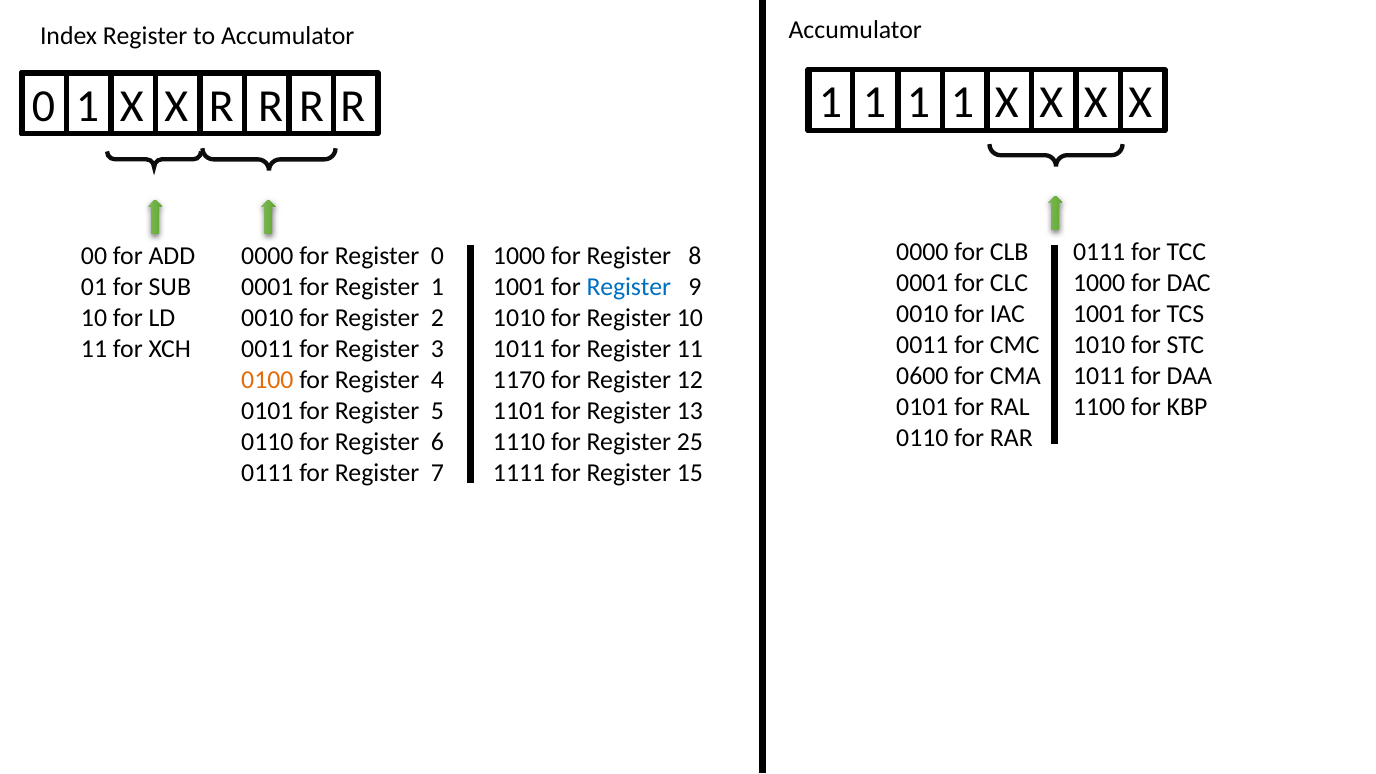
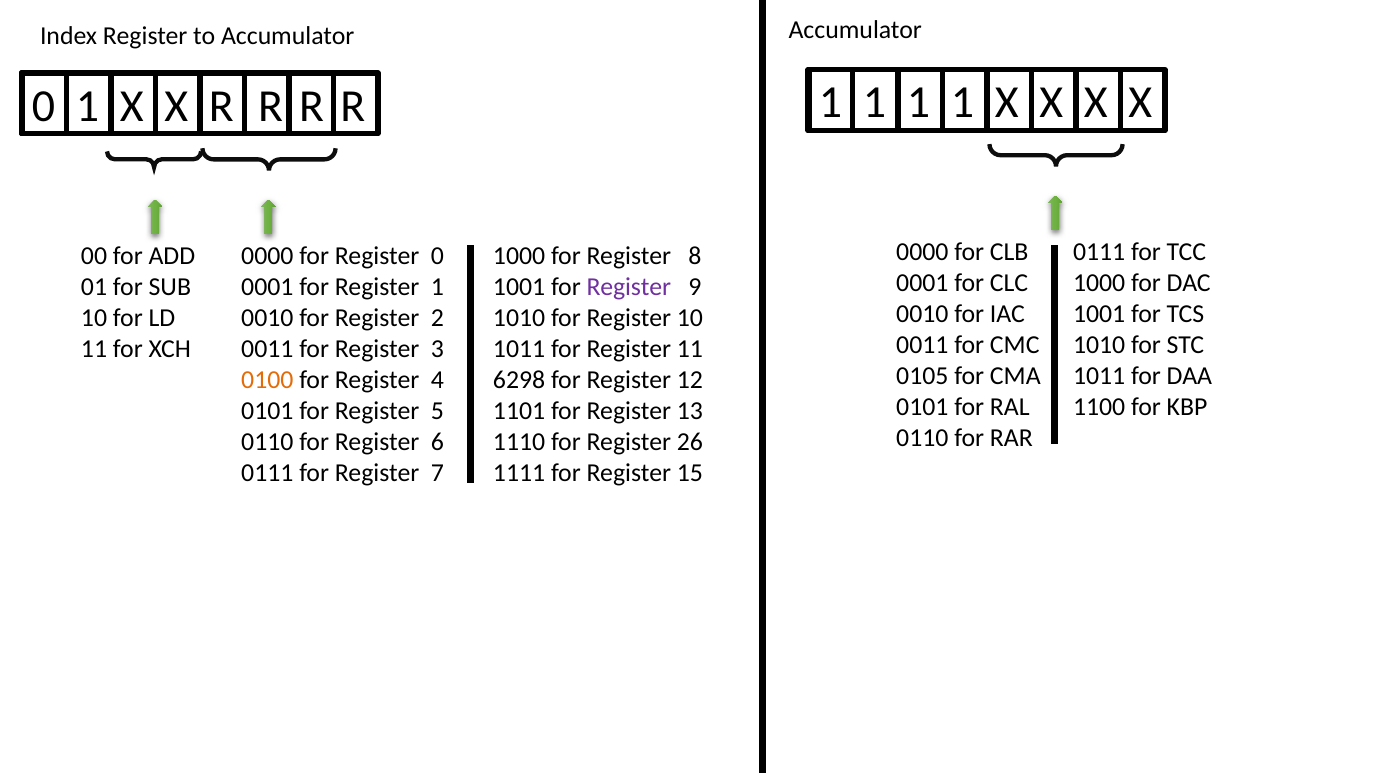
Register colour: blue -> purple (629, 287)
0600: 0600 -> 0105 (922, 376)
1170: 1170 -> 6298 (519, 380)
25: 25 -> 26 (690, 442)
